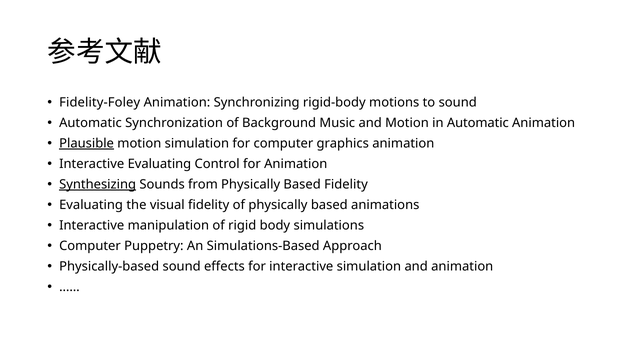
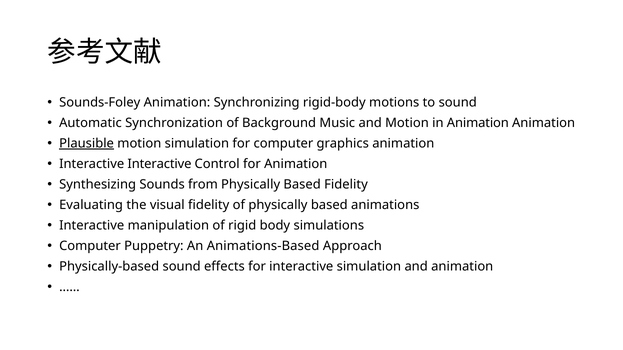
Fidelity-Foley: Fidelity-Foley -> Sounds-Foley (100, 103)
in Automatic: Automatic -> Animation (478, 123)
Interactive Evaluating: Evaluating -> Interactive (159, 164)
Synthesizing underline: present -> none (98, 185)
Simulations-Based: Simulations-Based -> Animations-Based (263, 246)
